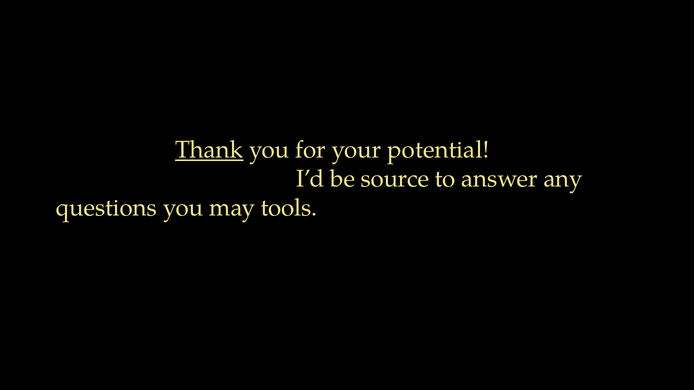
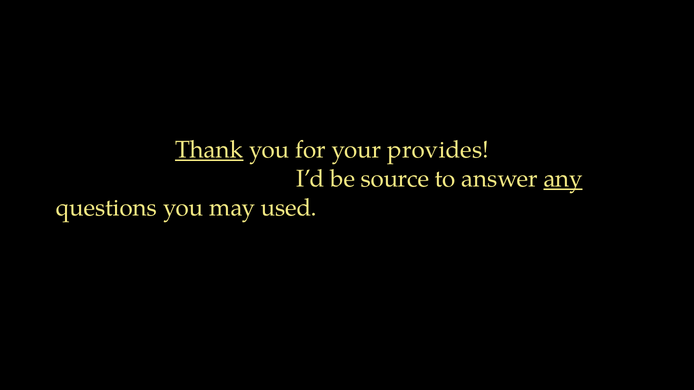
potential: potential -> provides (438, 150)
any underline: none -> present (563, 179)
tools: tools -> used (289, 208)
